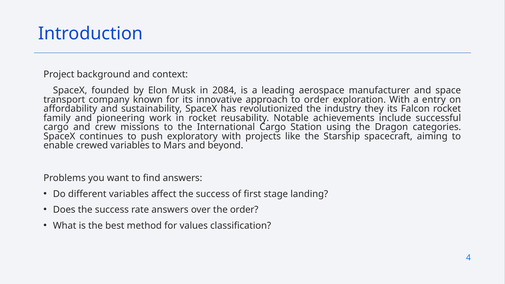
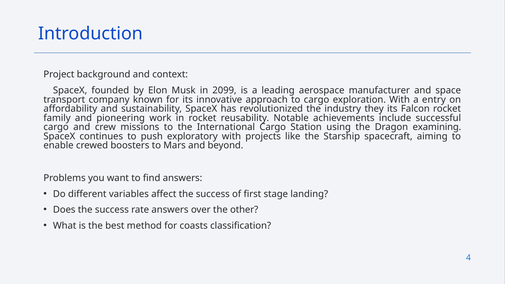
2084: 2084 -> 2099 (224, 90)
to order: order -> cargo (317, 100)
categories: categories -> examining (437, 127)
crewed variables: variables -> boosters (130, 146)
the order: order -> other (244, 210)
values: values -> coasts (194, 226)
